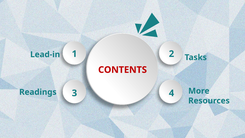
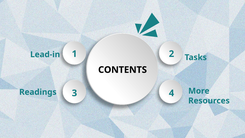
CONTENTS colour: red -> black (123, 70)
